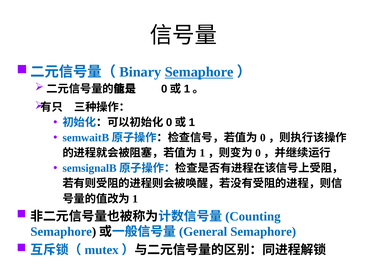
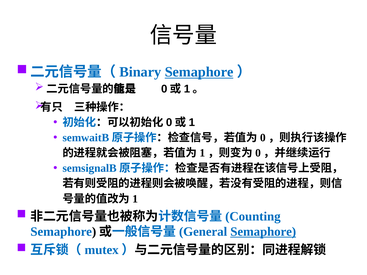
Semaphore underline: none -> present (263, 232)
